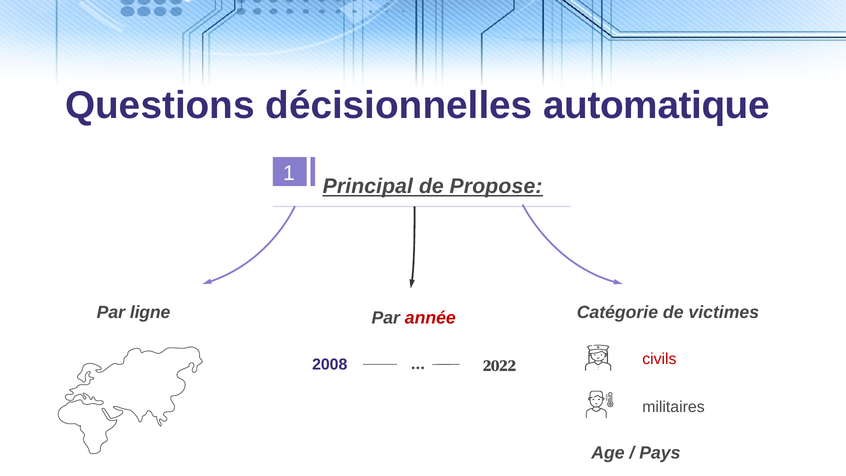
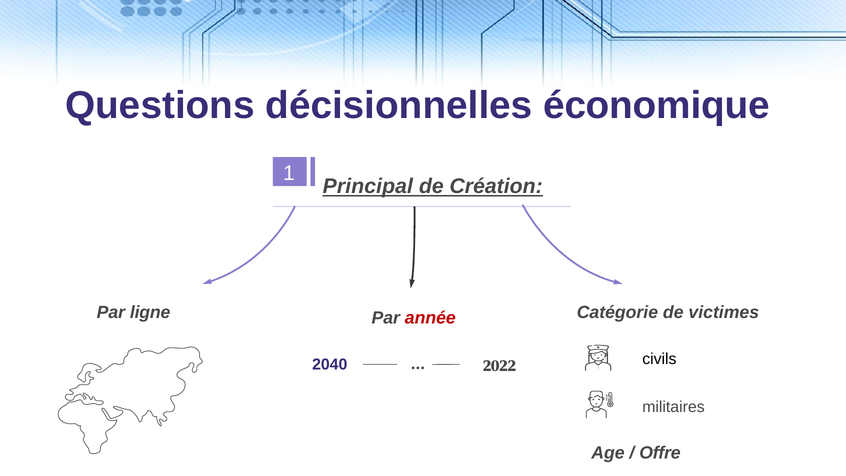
automatique: automatique -> économique (656, 105)
Propose: Propose -> Création (496, 186)
civils colour: red -> black (659, 359)
2008: 2008 -> 2040 (330, 364)
Pays: Pays -> Offre (660, 453)
